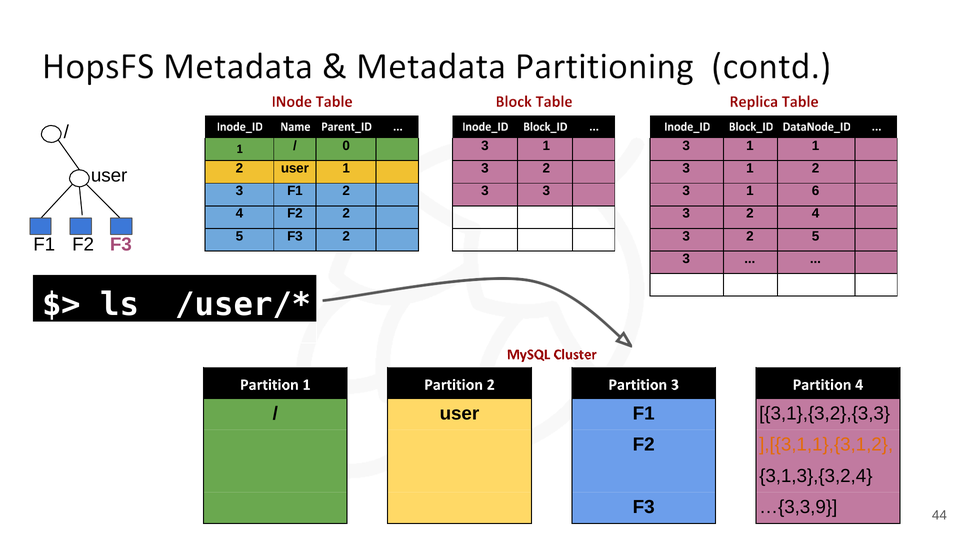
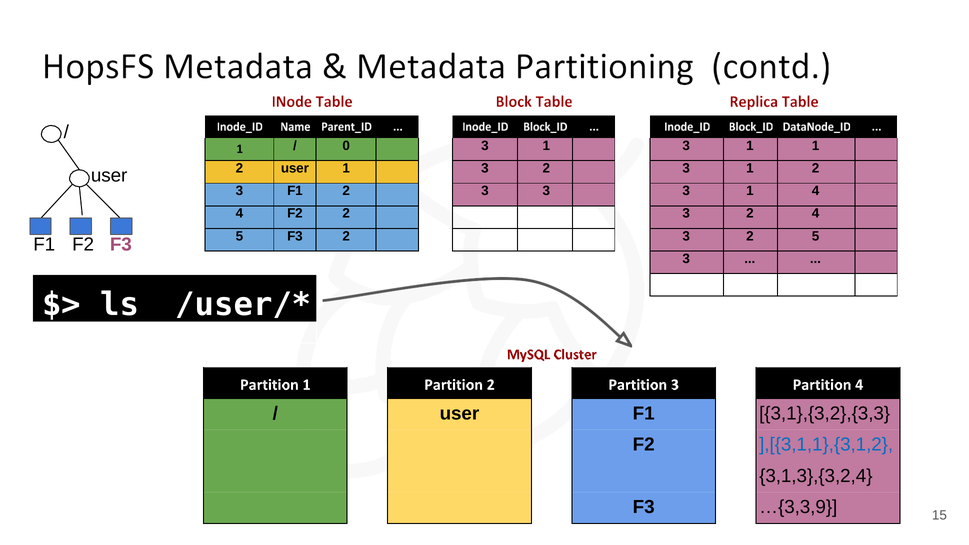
1 6: 6 -> 4 (816, 191)
],[{3,1,1},{3,1,2 colour: orange -> blue (826, 445)
44: 44 -> 15 (939, 515)
